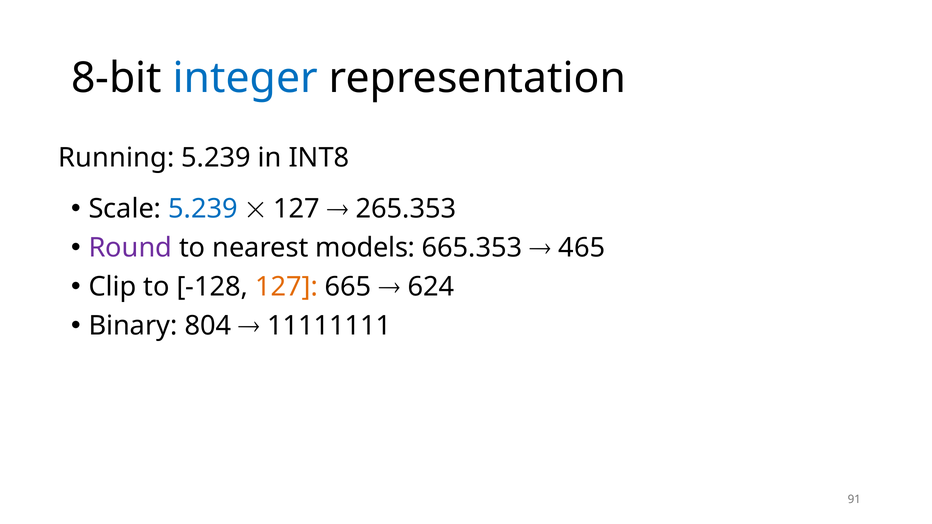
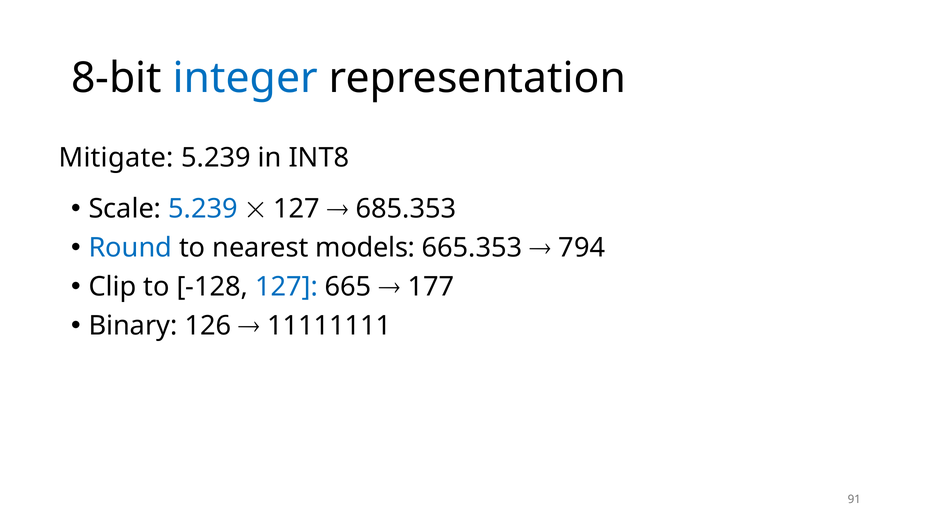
Running: Running -> Mitigate (116, 158)
265.353: 265.353 -> 685.353 (406, 209)
Round colour: purple -> blue (130, 248)
465: 465 -> 794 (582, 248)
127 colour: orange -> blue (287, 287)
624: 624 -> 177 (431, 287)
804: 804 -> 126 (208, 326)
